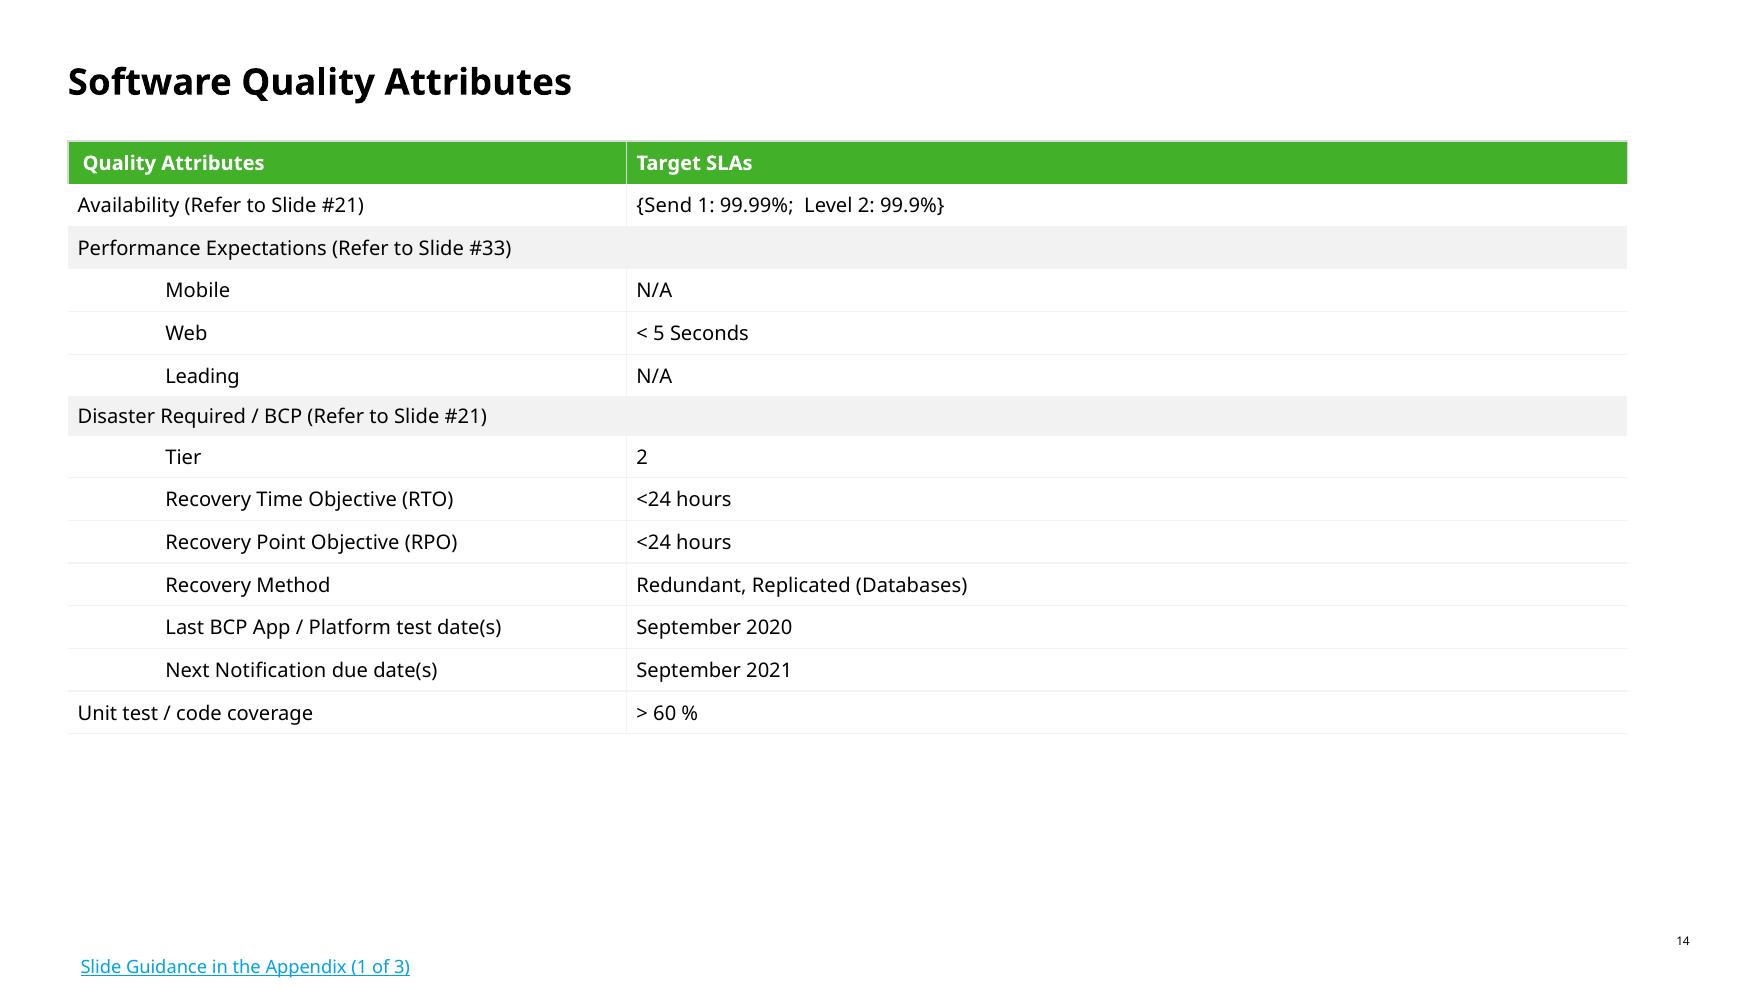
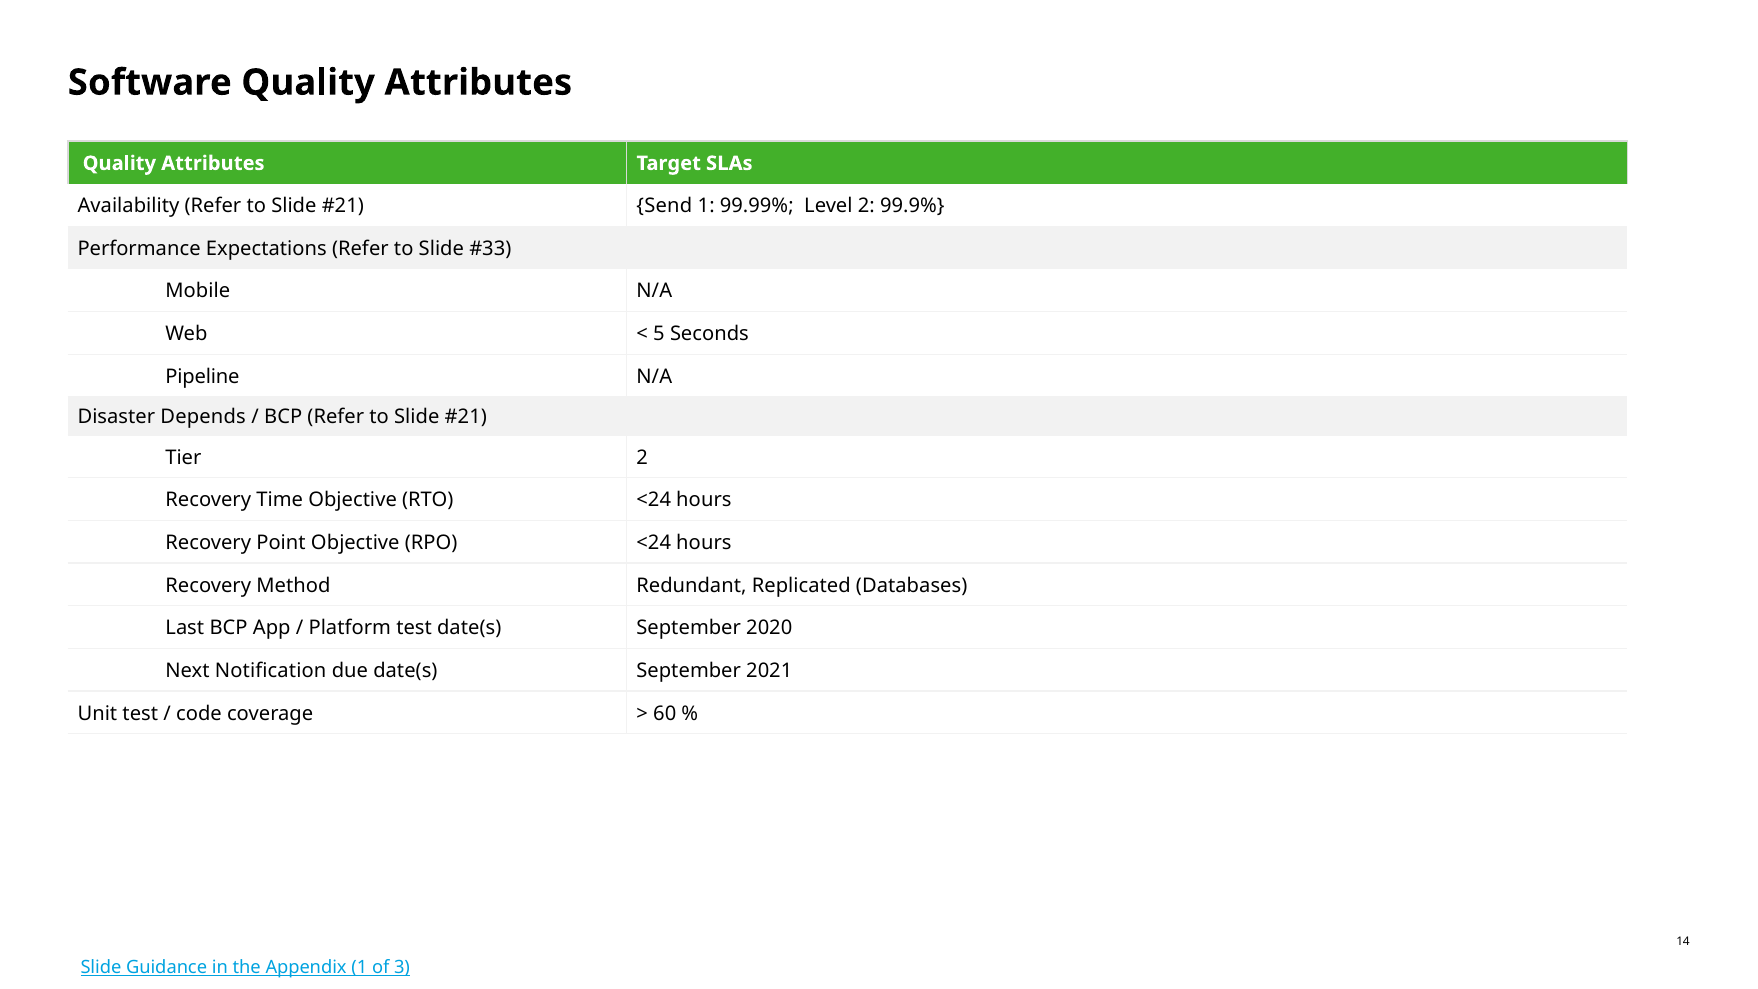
Leading: Leading -> Pipeline (202, 377)
Required: Required -> Depends (203, 417)
